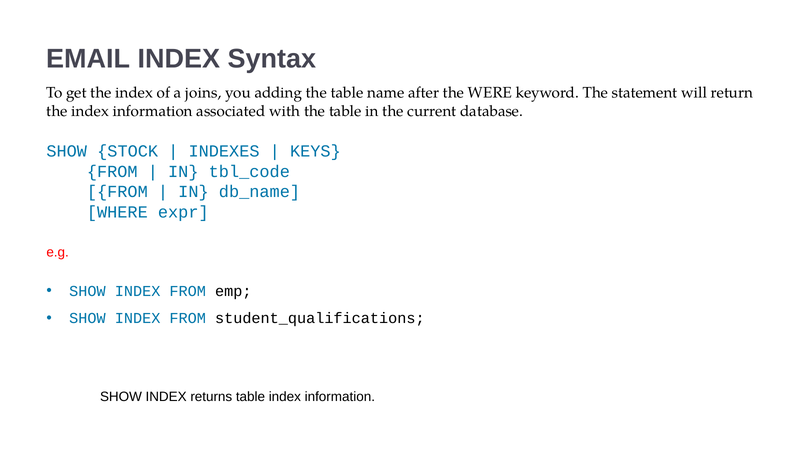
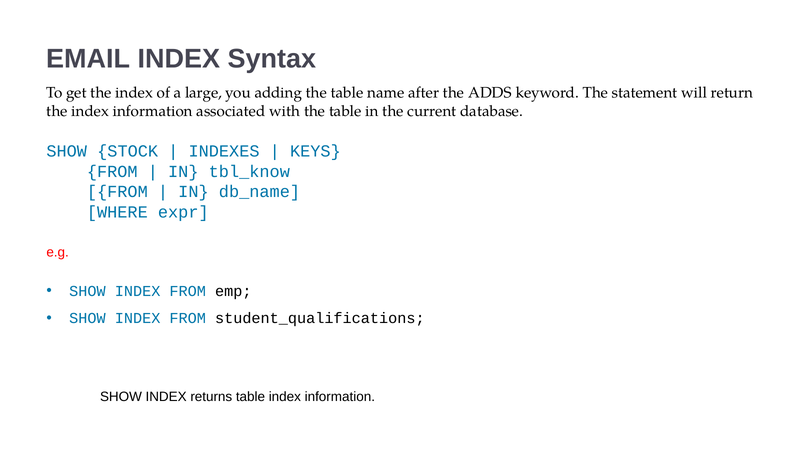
joins: joins -> large (204, 93)
WERE: WERE -> ADDS (490, 93)
tbl_code: tbl_code -> tbl_know (249, 171)
